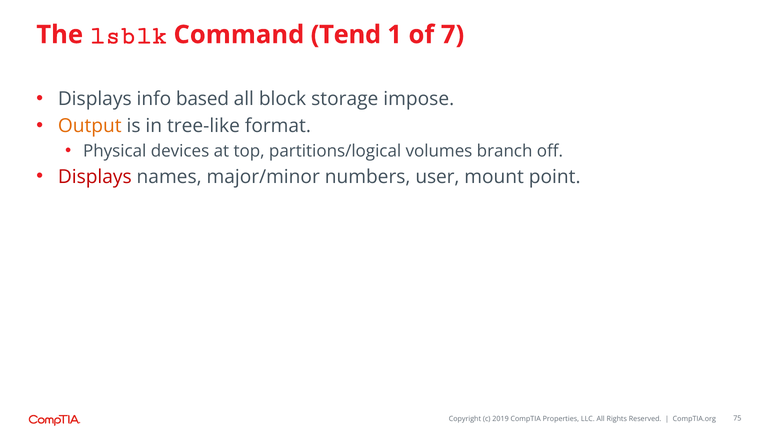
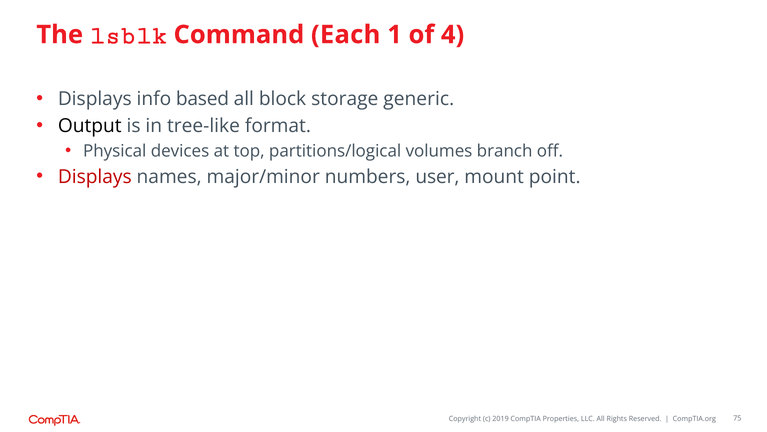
Tend: Tend -> Each (346, 35)
7: 7 -> 4 (453, 35)
impose: impose -> generic (419, 99)
Output colour: orange -> black (90, 126)
